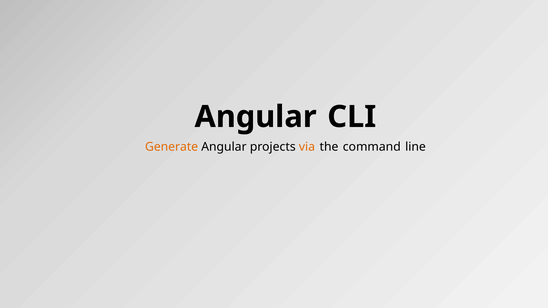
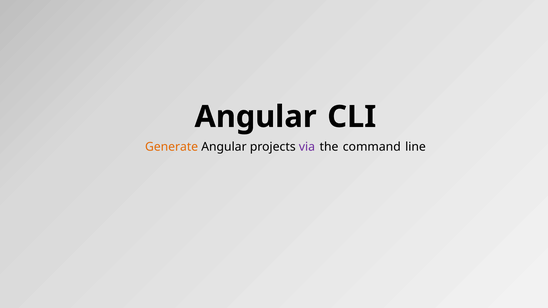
via colour: orange -> purple (307, 147)
